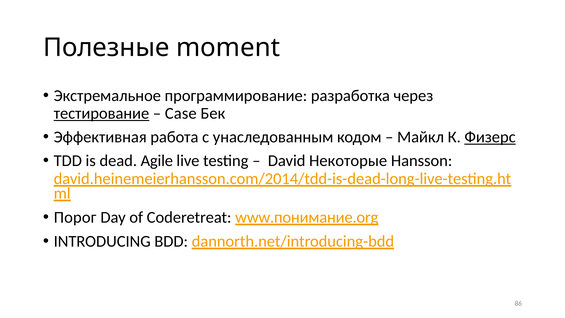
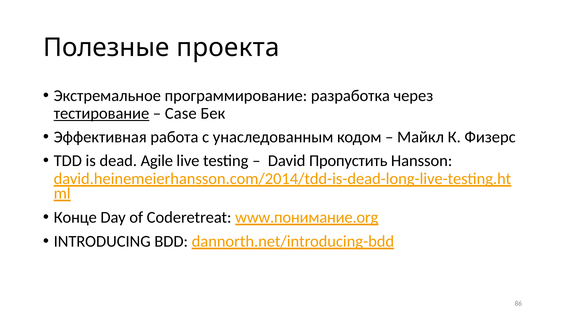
moment: moment -> проекта (228, 47)
Физерс underline: present -> none (490, 137)
Некоторые: Некоторые -> Пропустить (348, 161)
Порог: Порог -> Конце (75, 217)
